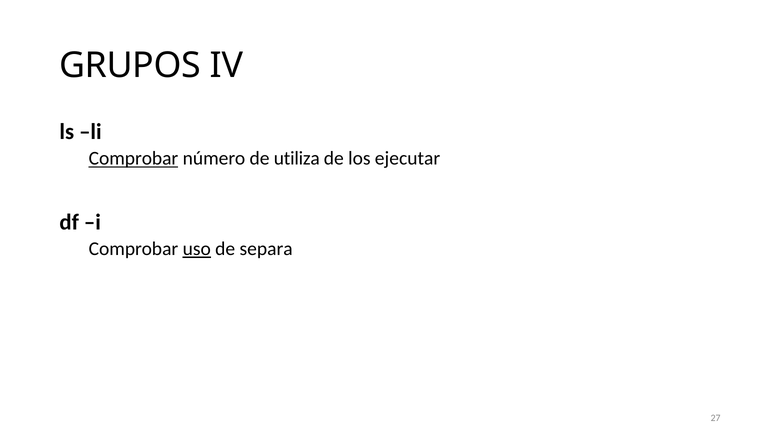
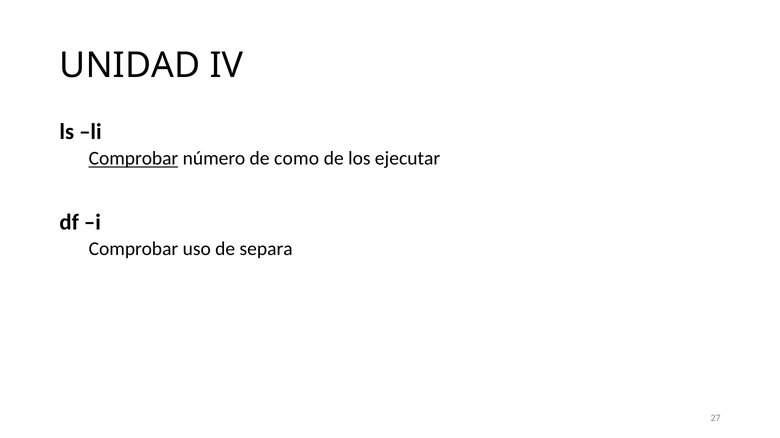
GRUPOS: GRUPOS -> UNIDAD (130, 66)
utiliza: utiliza -> como (297, 159)
uso underline: present -> none (197, 249)
